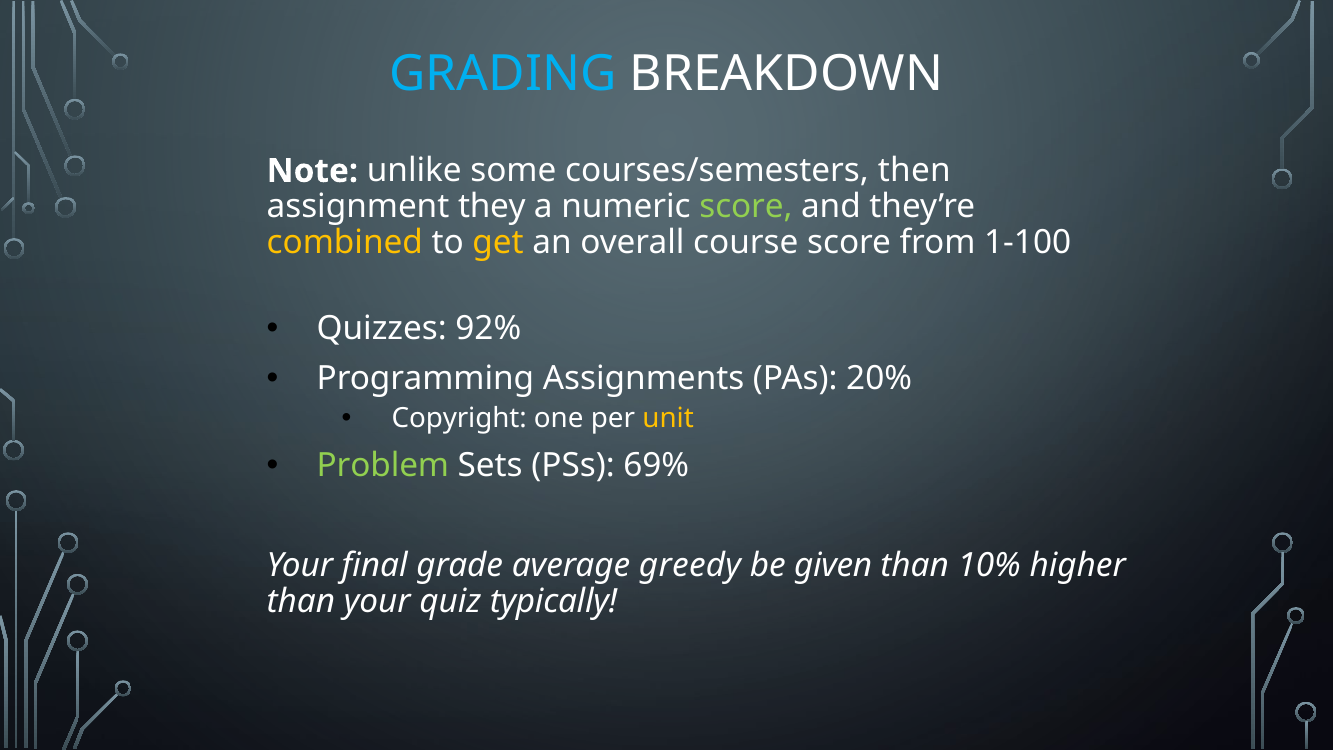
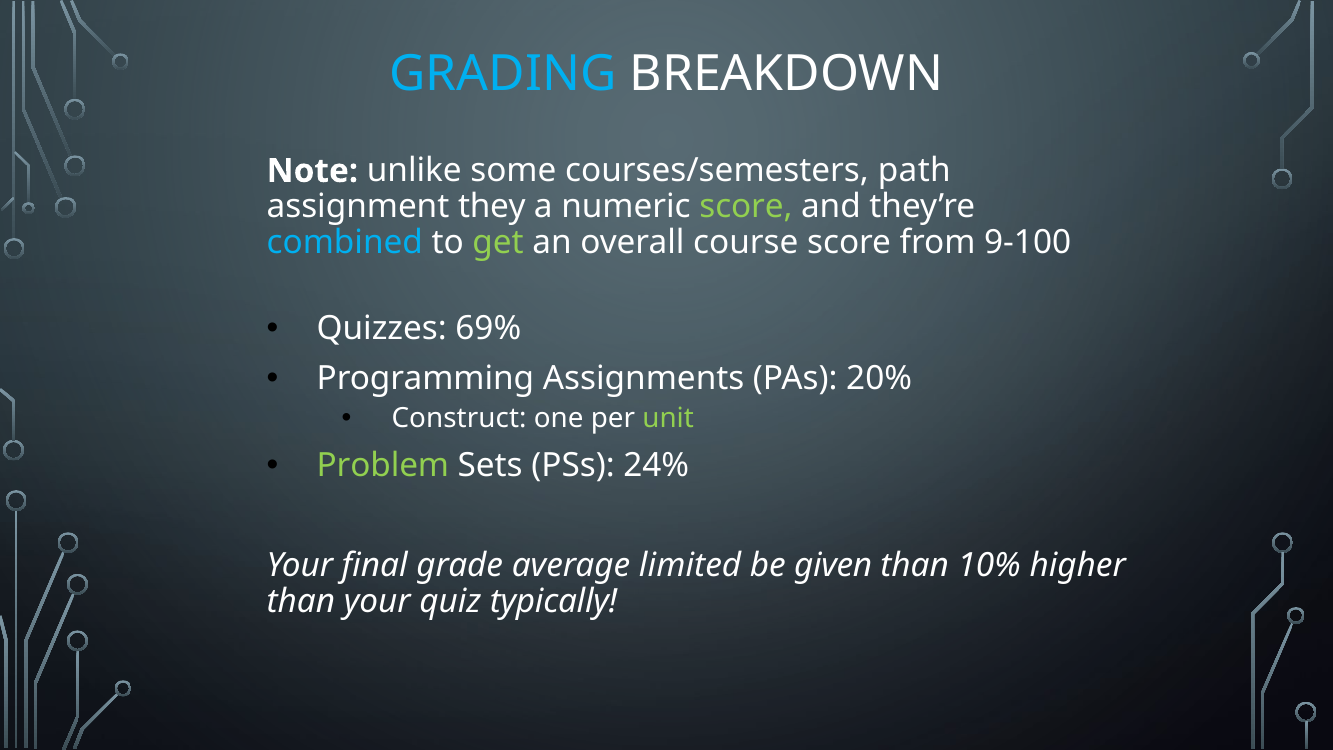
then: then -> path (914, 171)
combined colour: yellow -> light blue (345, 243)
get colour: yellow -> light green (498, 243)
1-100: 1-100 -> 9-100 (1028, 243)
92%: 92% -> 69% (488, 329)
Copyright: Copyright -> Construct (459, 419)
unit colour: yellow -> light green (668, 419)
69%: 69% -> 24% (656, 465)
greedy: greedy -> limited (690, 565)
